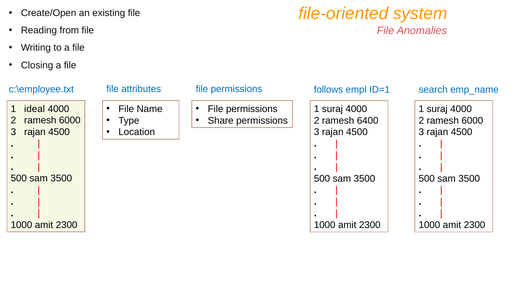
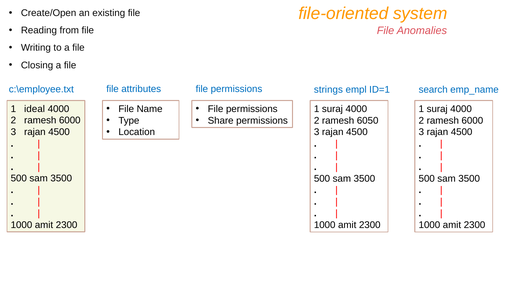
follows: follows -> strings (328, 90)
6400: 6400 -> 6050 (368, 121)
